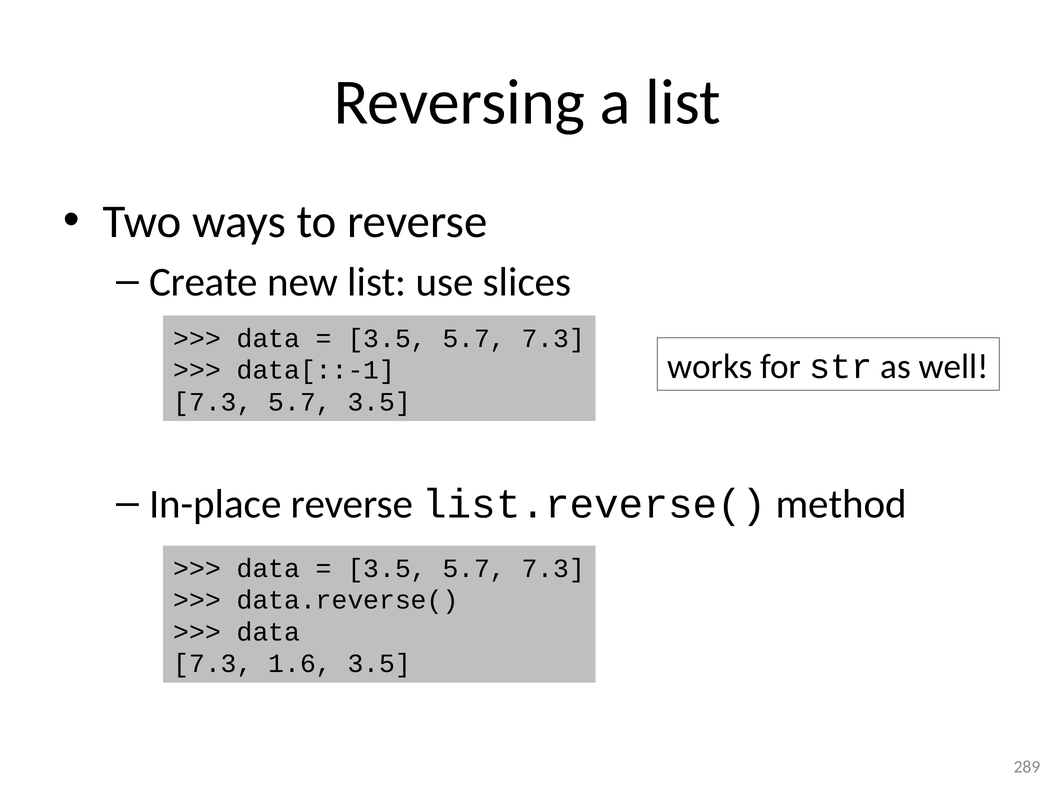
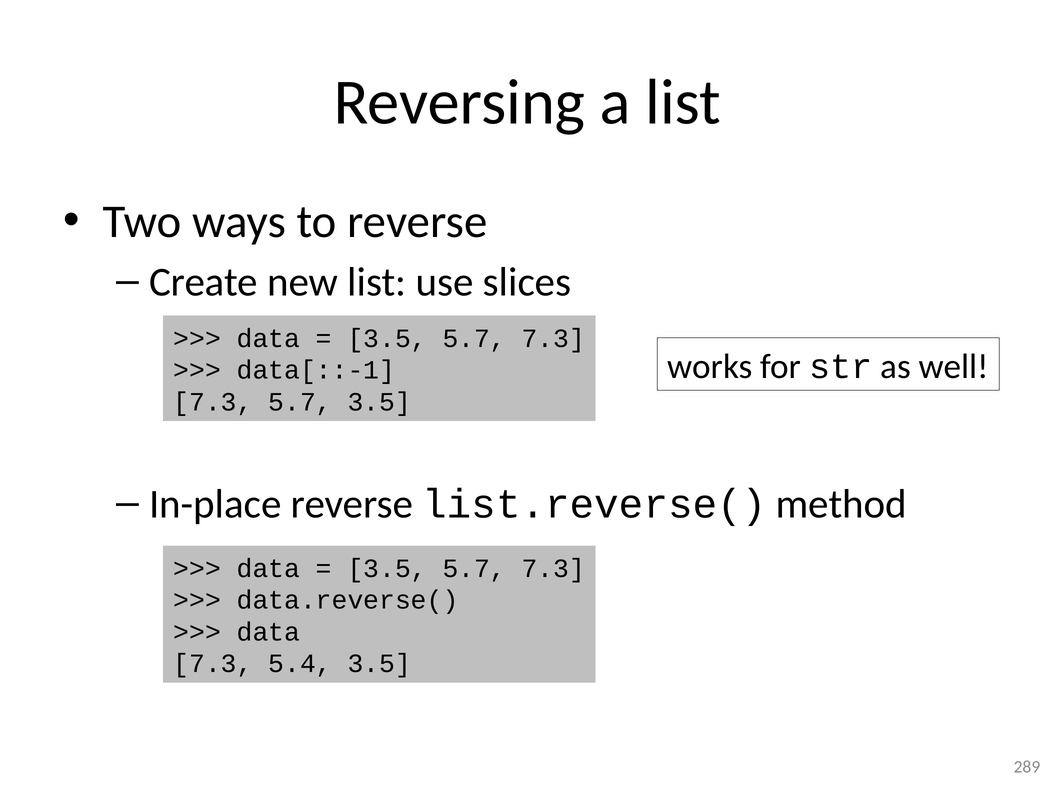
1.6: 1.6 -> 5.4 (300, 663)
